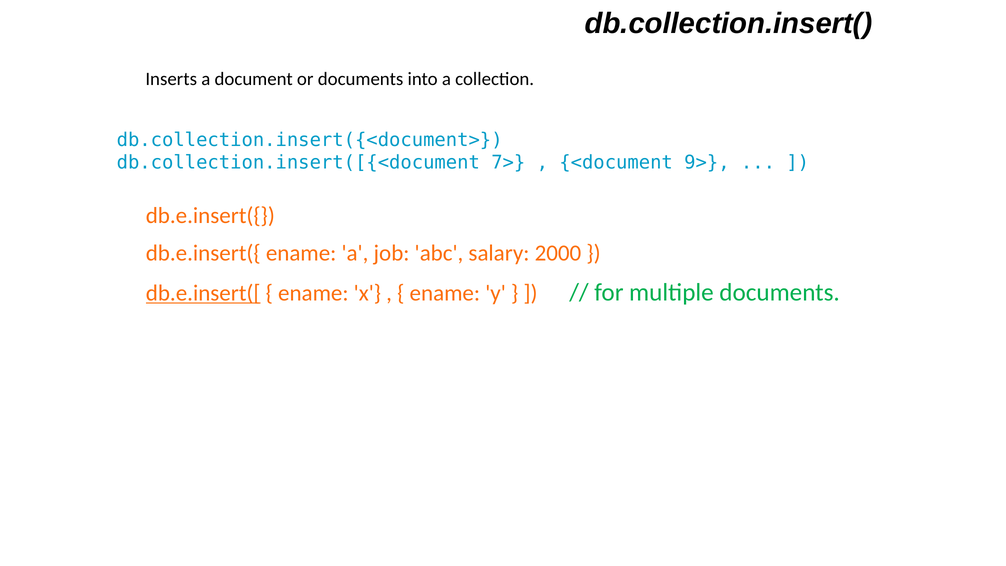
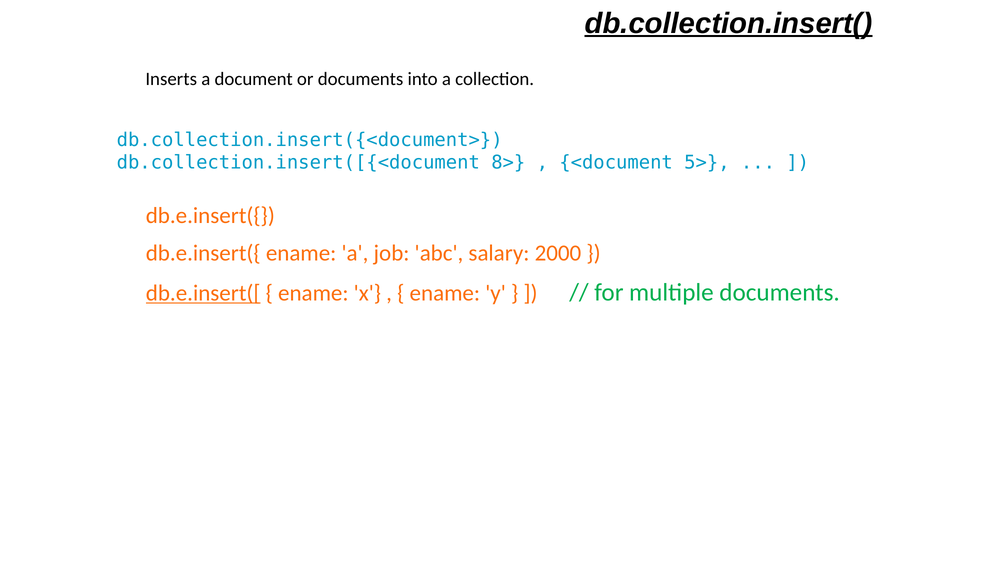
db.collection.insert( underline: none -> present (729, 23)
7>: 7> -> 8> (508, 163)
9>: 9> -> 5> (707, 163)
